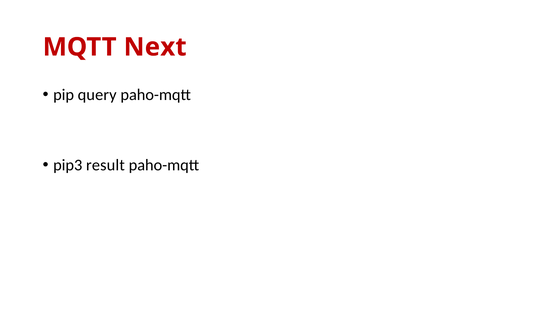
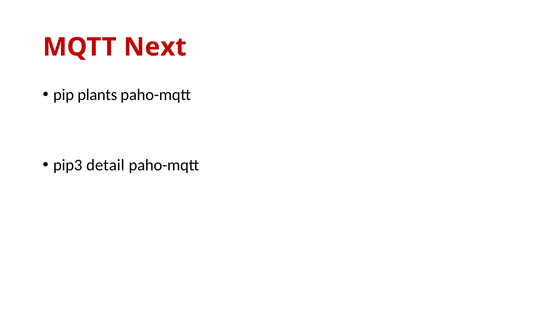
query: query -> plants (97, 95)
result: result -> detail (105, 165)
